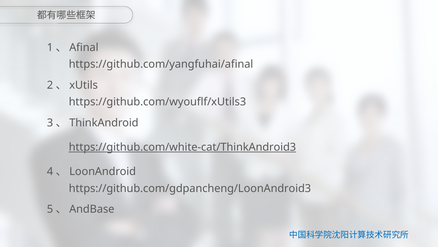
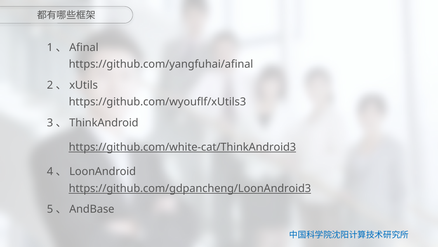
https://github.com/gdpancheng/LoonAndroid3 underline: none -> present (190, 188)
